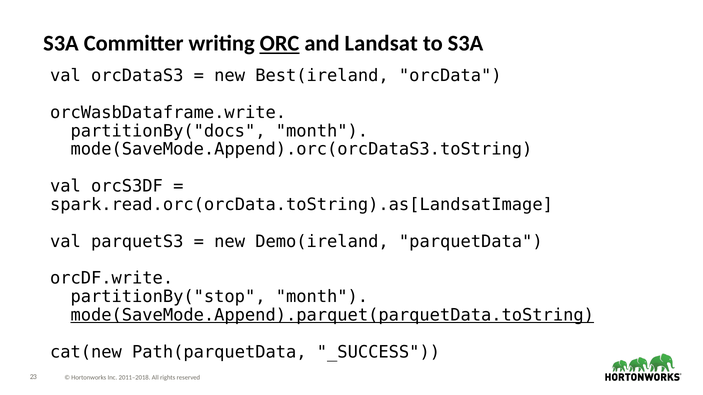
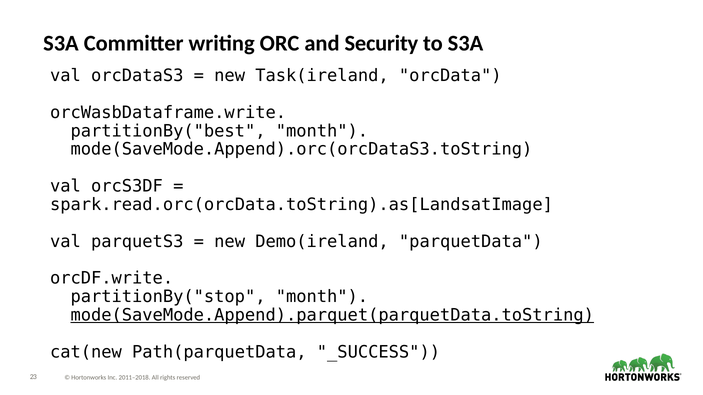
ORC underline: present -> none (280, 43)
Landsat: Landsat -> Security (381, 43)
Best(ireland: Best(ireland -> Task(ireland (322, 76)
partitionBy("docs: partitionBy("docs -> partitionBy("best (168, 131)
